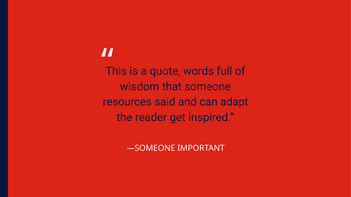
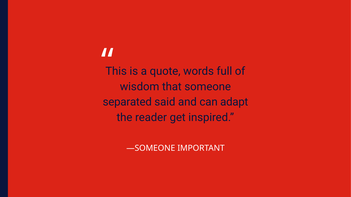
resources: resources -> separated (127, 102)
